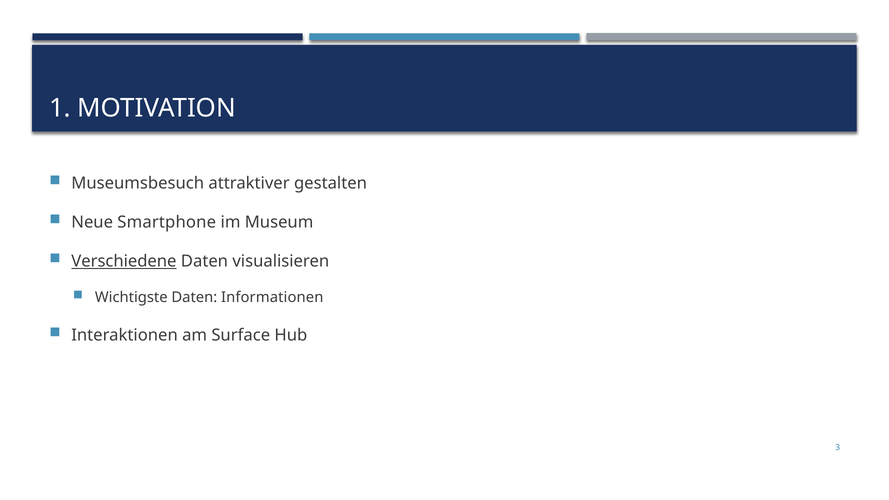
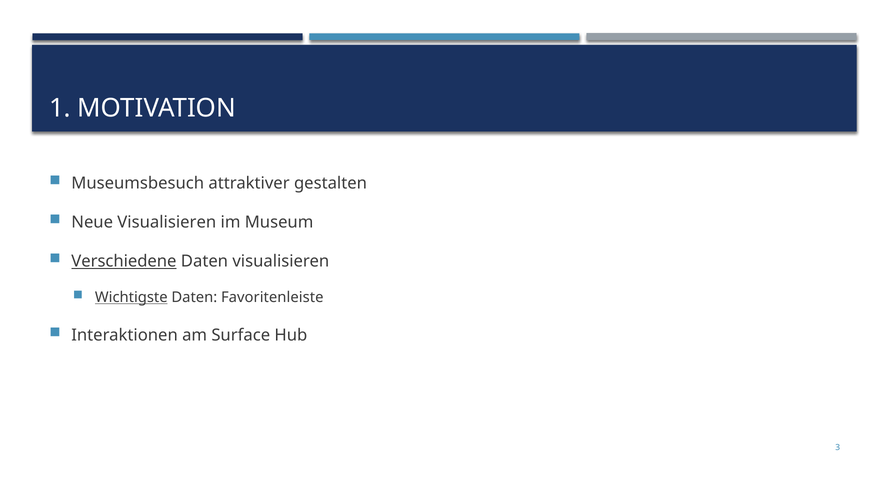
Neue Smartphone: Smartphone -> Visualisieren (167, 222)
Wichtigste underline: none -> present (131, 297)
Informationen: Informationen -> Favoritenleiste (272, 297)
